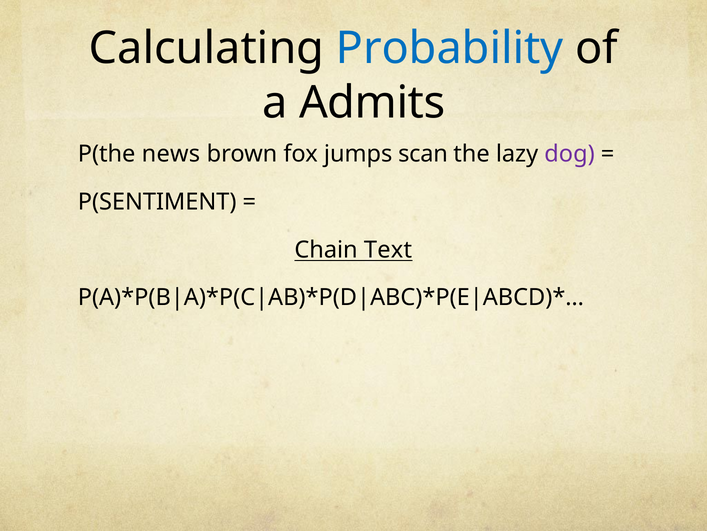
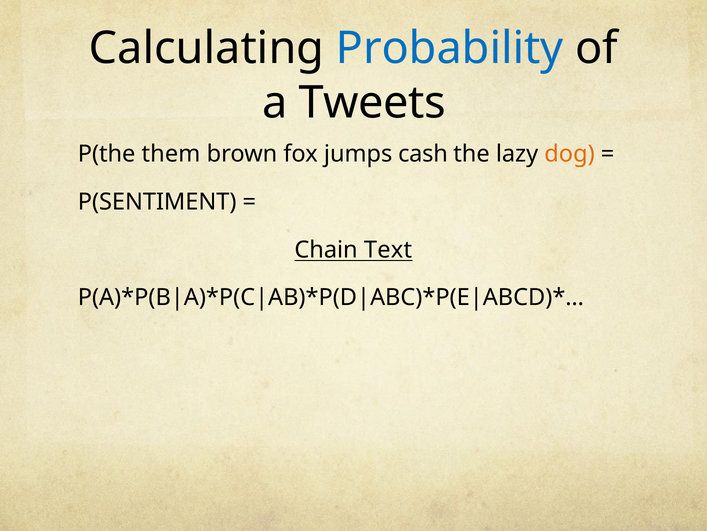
Admits: Admits -> Tweets (372, 103)
news: news -> them (171, 153)
scan: scan -> cash (423, 153)
dog colour: purple -> orange (570, 153)
